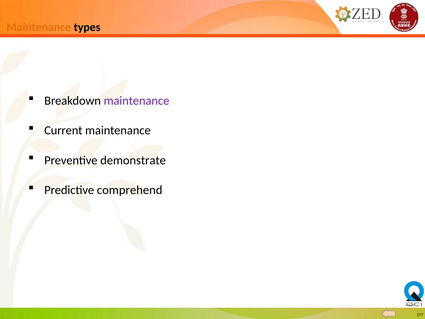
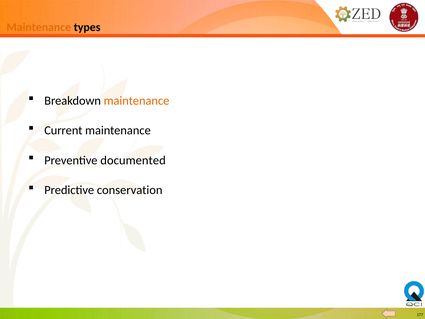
maintenance colour: purple -> orange (137, 101)
demonstrate: demonstrate -> documented (133, 160)
comprehend: comprehend -> conservation (130, 190)
